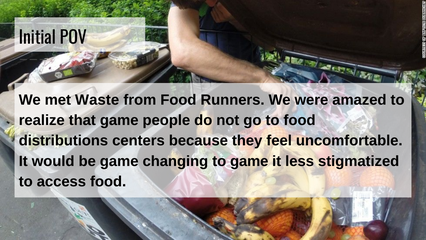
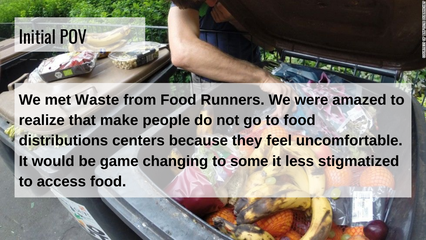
that game: game -> make (119, 120)
to game: game -> some (249, 161)
